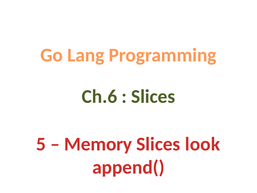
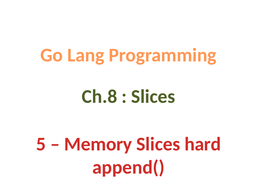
Ch.6: Ch.6 -> Ch.8 (99, 96)
look: look -> hard (203, 144)
